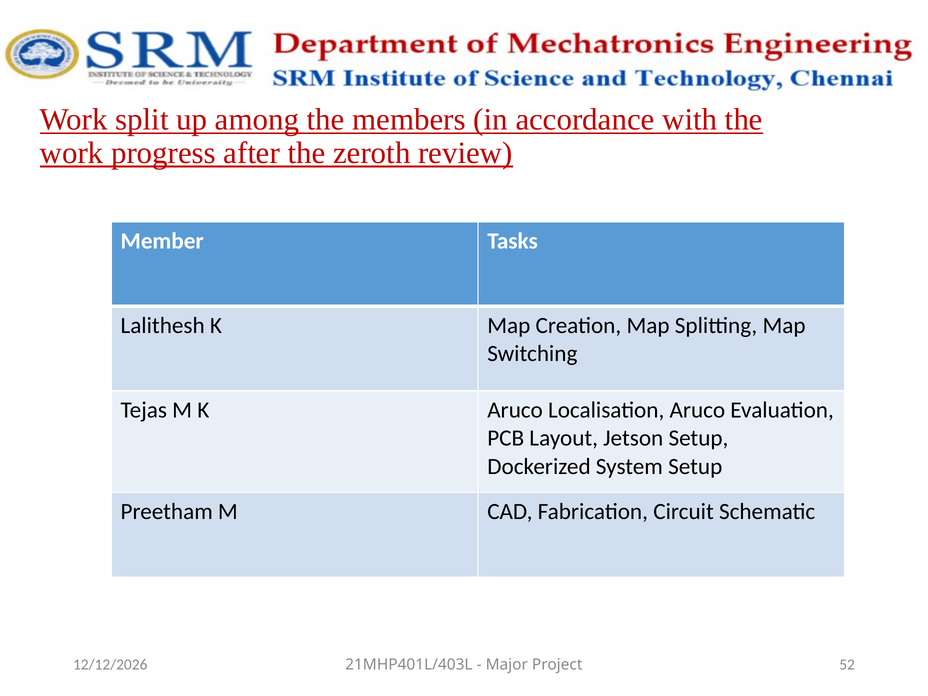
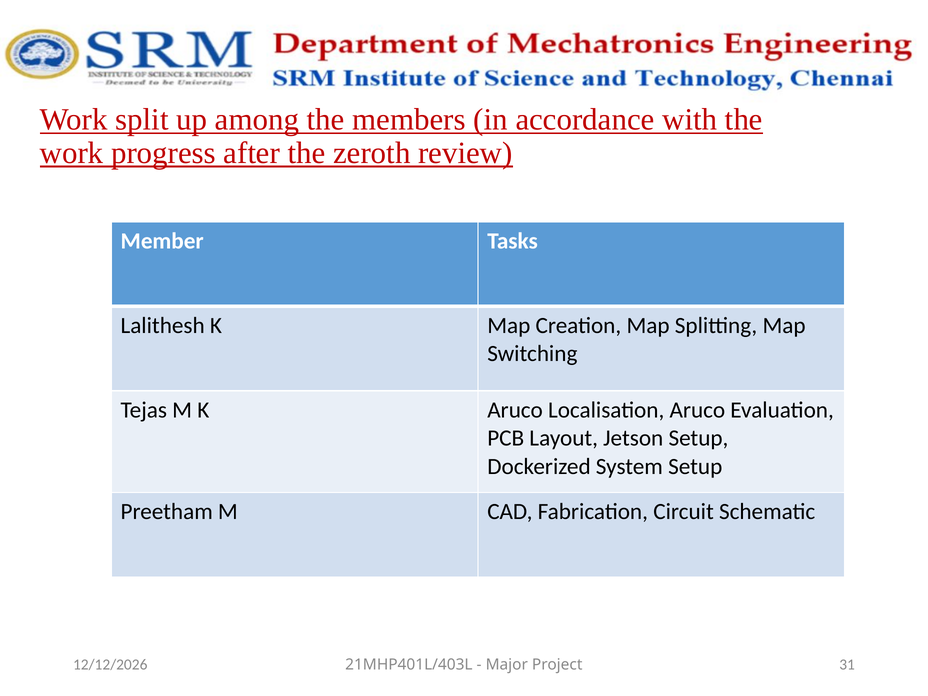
52: 52 -> 31 (847, 665)
